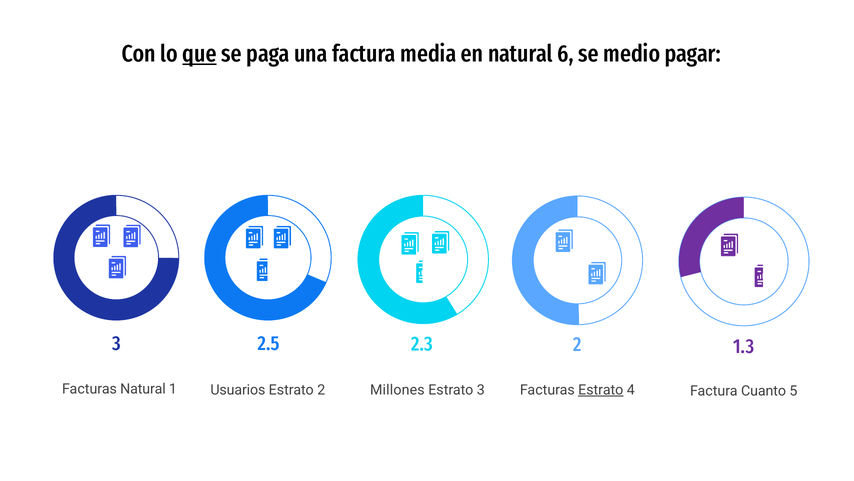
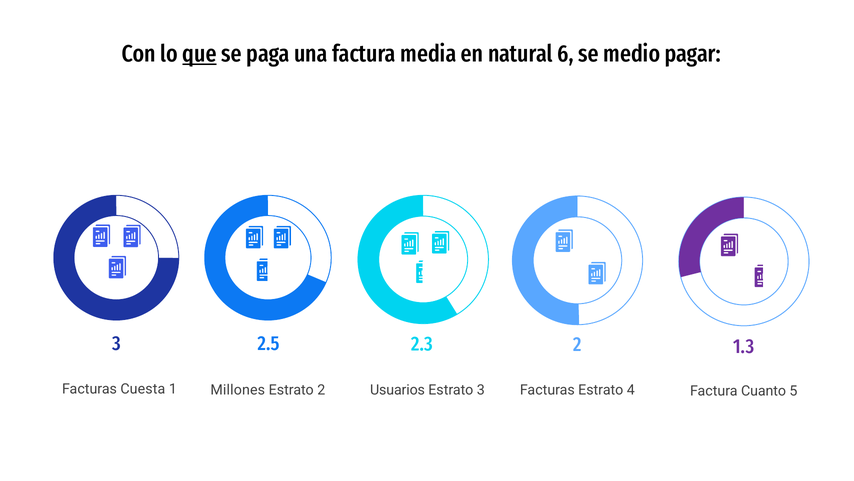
Facturas Natural: Natural -> Cuesta (143, 388)
Estrato underline: present -> none (601, 390)
Usuarios: Usuarios -> Millones (238, 390)
Millones: Millones -> Usuarios (397, 390)
